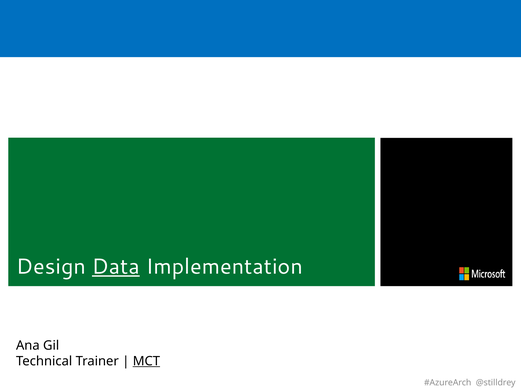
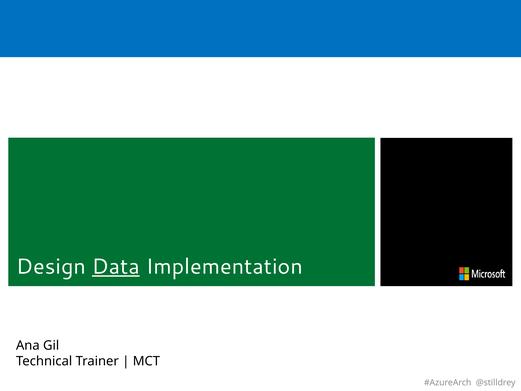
MCT underline: present -> none (146, 361)
